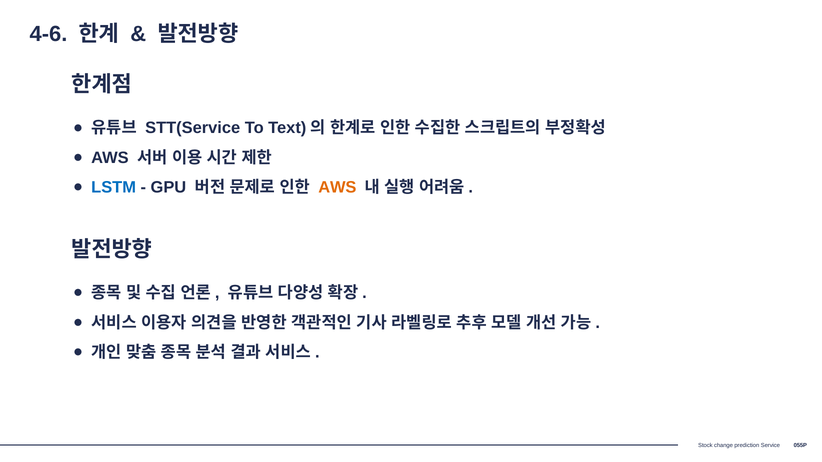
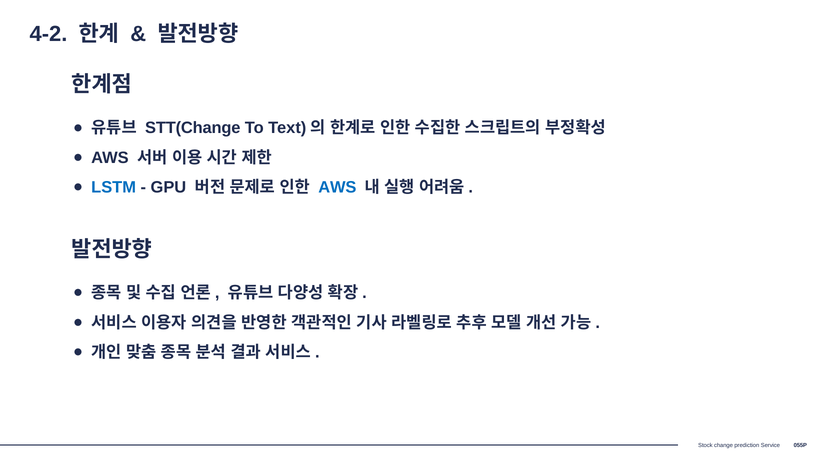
4-6: 4-6 -> 4-2 (48, 34)
STT(Service: STT(Service -> STT(Change (193, 128)
AWS colour: orange -> blue (337, 187)
